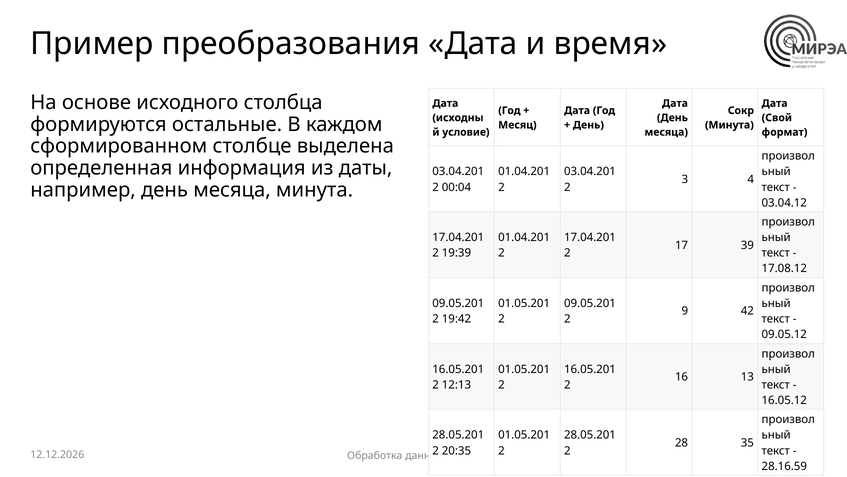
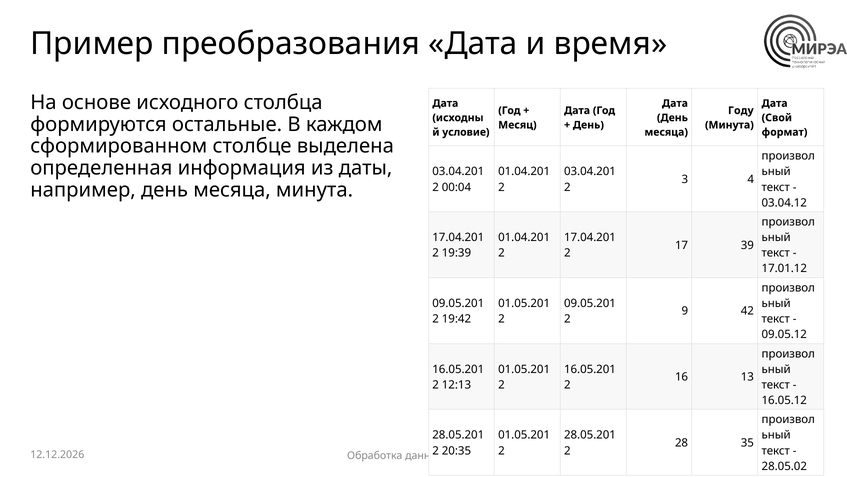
Сокр: Сокр -> Году (741, 110)
17.08.12: 17.08.12 -> 17.01.12 (784, 268)
28.16.59: 28.16.59 -> 28.05.02 (784, 466)
